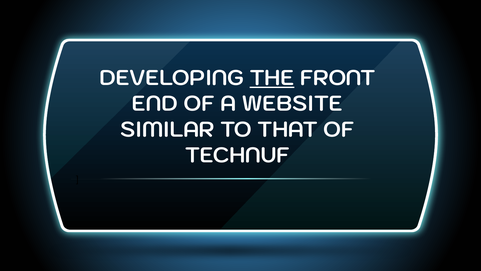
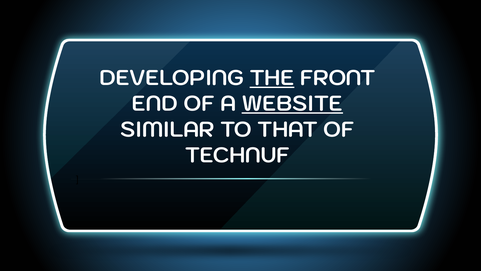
WEBSITE underline: none -> present (292, 104)
